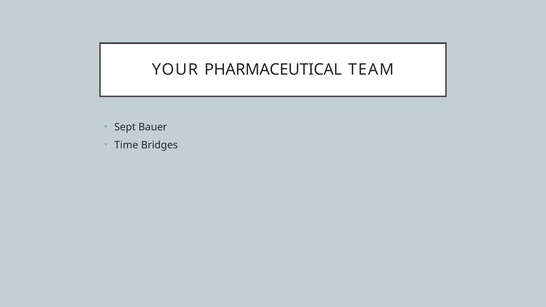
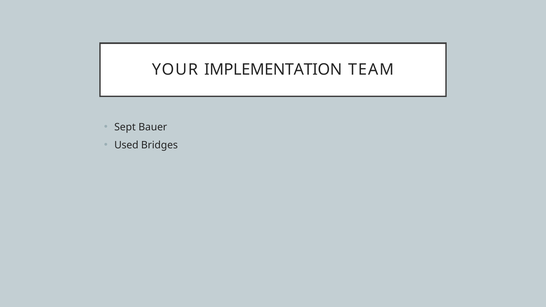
PHARMACEUTICAL: PHARMACEUTICAL -> IMPLEMENTATION (273, 70)
Time: Time -> Used (126, 145)
